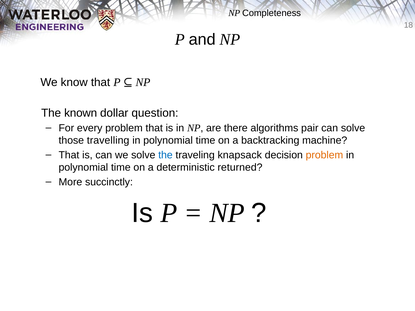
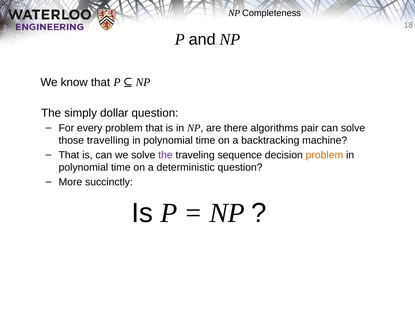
known: known -> simply (81, 113)
the colour: blue -> purple (165, 155)
knapsack: knapsack -> sequence (240, 155)
deterministic returned: returned -> question (240, 168)
